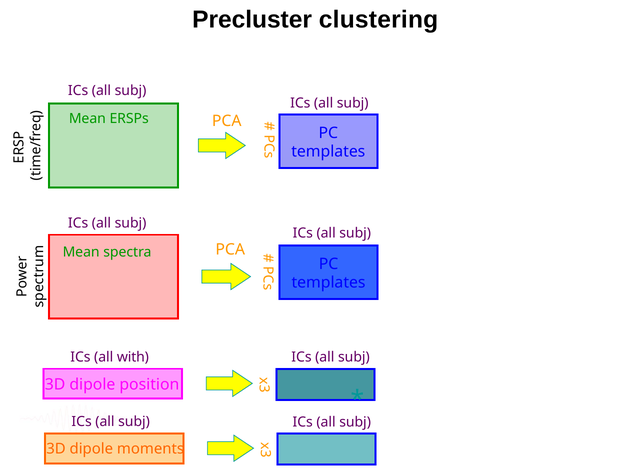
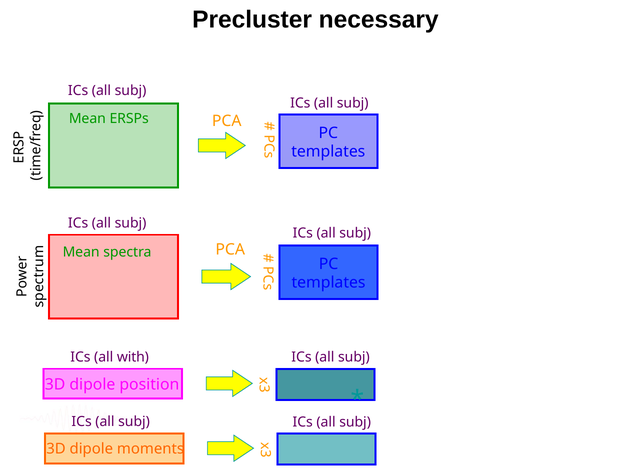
clustering: clustering -> necessary (379, 20)
